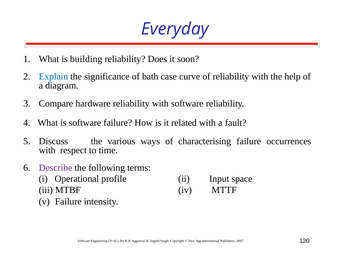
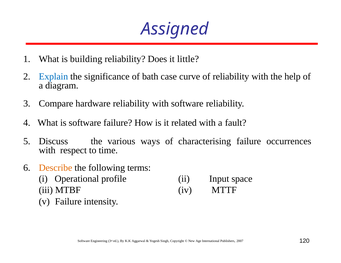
Everyday: Everyday -> Assigned (175, 29)
soon: soon -> little (188, 59)
Describe colour: purple -> orange (55, 168)
